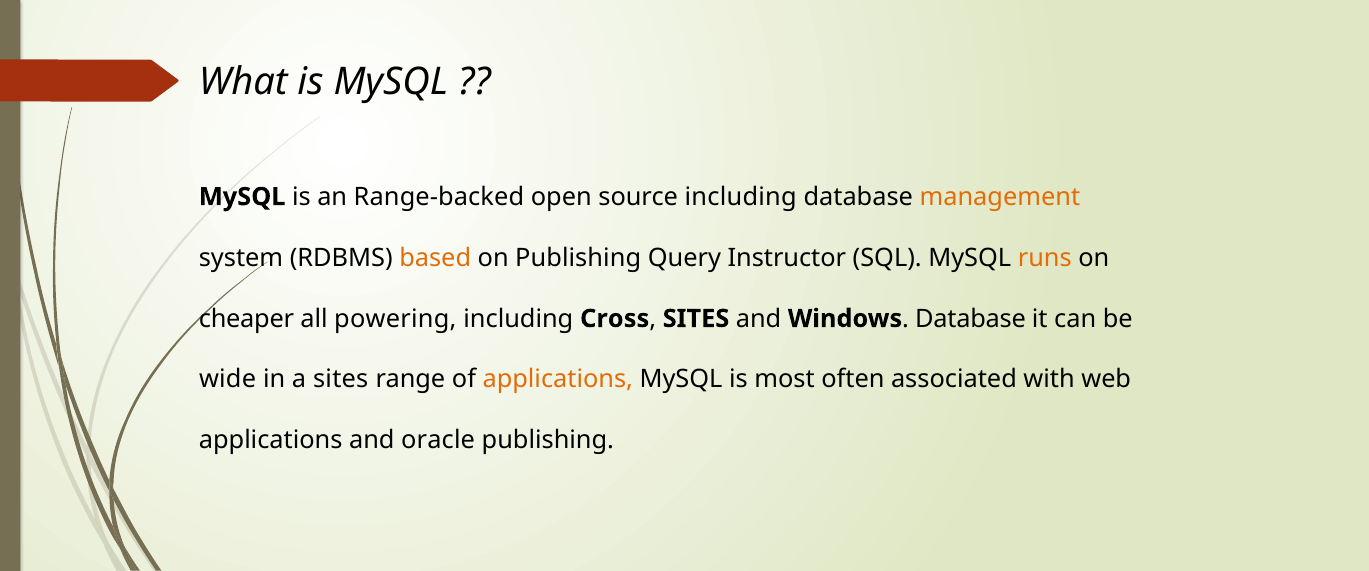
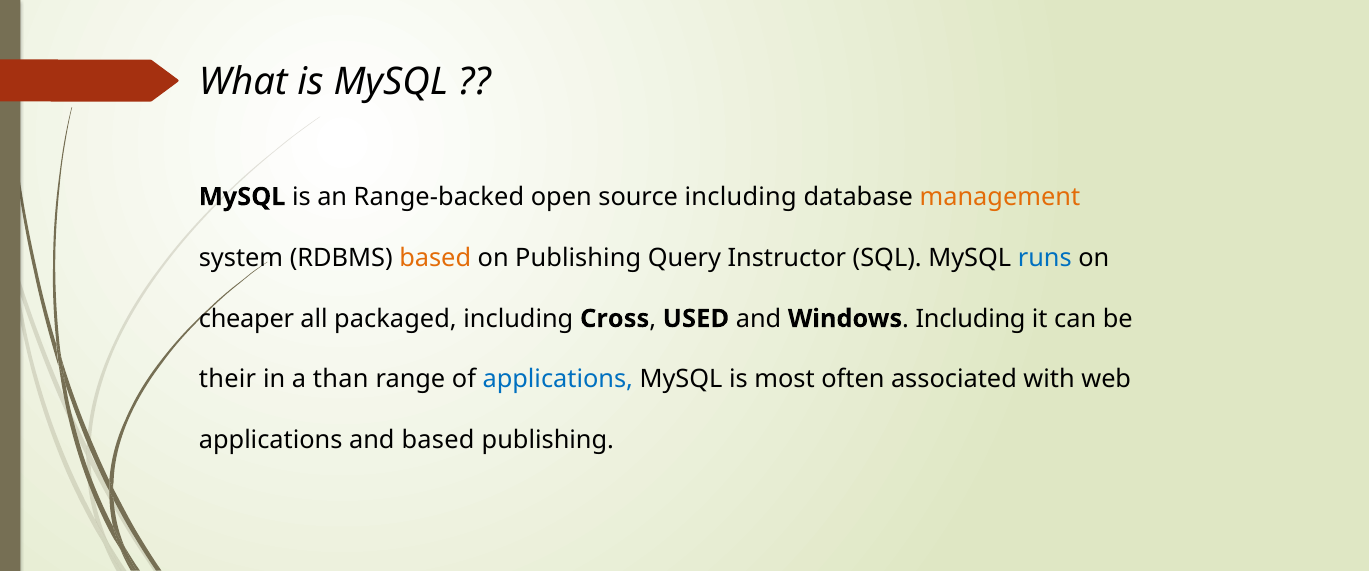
runs colour: orange -> blue (1045, 257)
powering: powering -> packaged (395, 318)
SITES: SITES -> USED (696, 318)
Database: Database -> Including (971, 318)
wide: wide -> their (228, 379)
a sites: sites -> than (341, 379)
applications colour: orange -> blue (558, 379)
and oracle: oracle -> based (438, 440)
